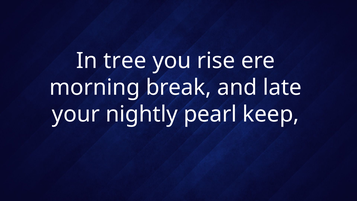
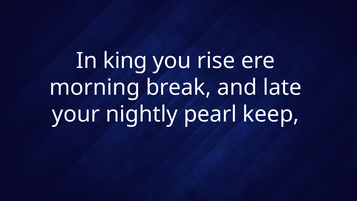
tree: tree -> king (125, 61)
